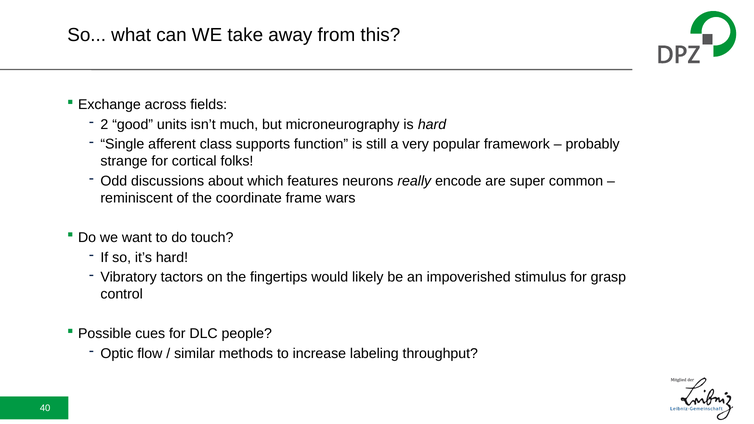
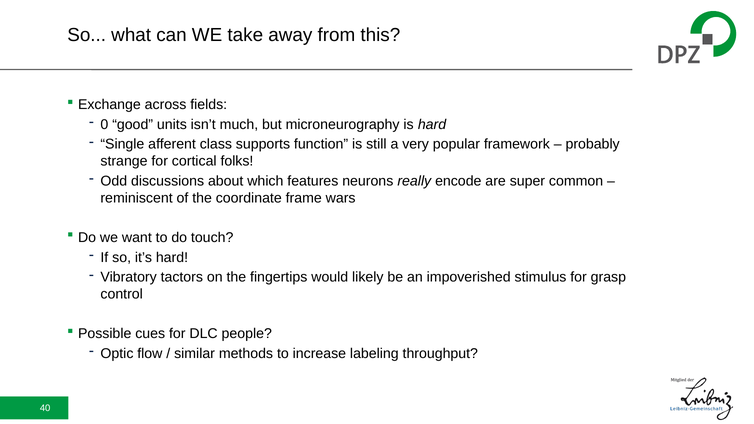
2: 2 -> 0 (104, 125)
